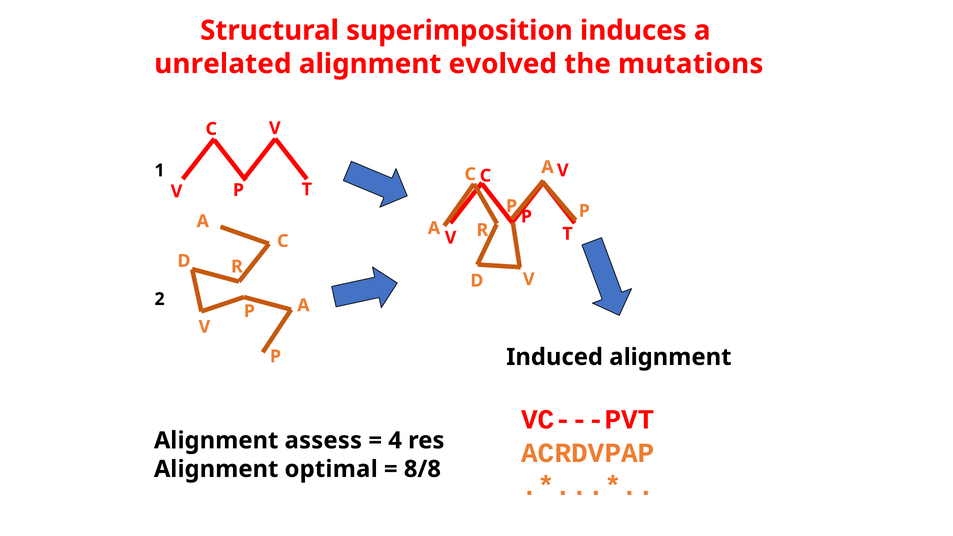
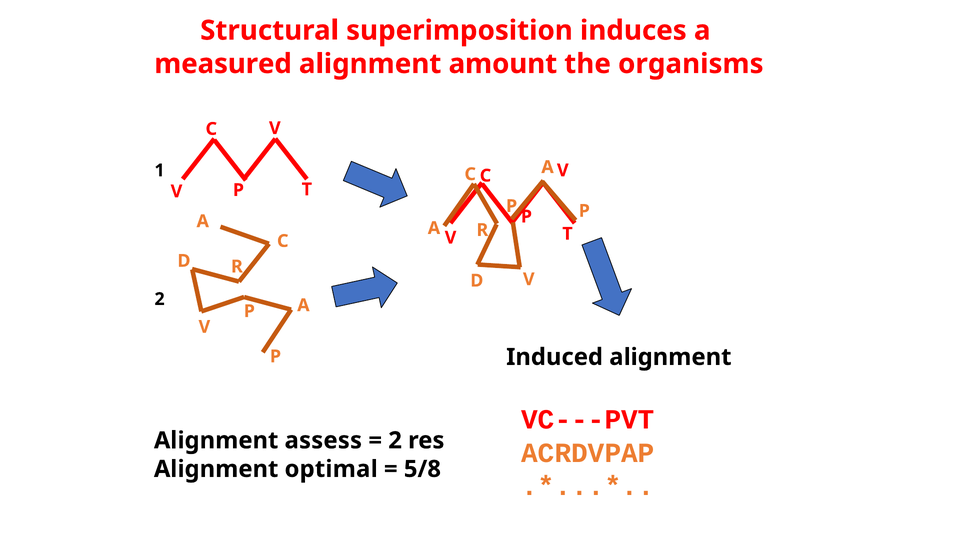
unrelated: unrelated -> measured (223, 64)
evolved: evolved -> amount (503, 64)
mutations: mutations -> organisms (691, 64)
4: 4 -> 2 (395, 441)
8/8: 8/8 -> 5/8 (422, 469)
